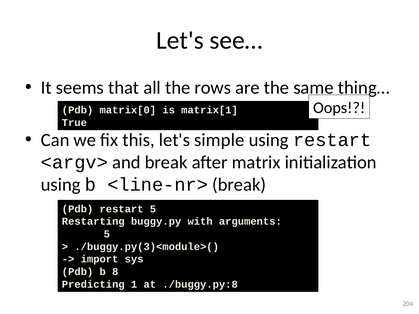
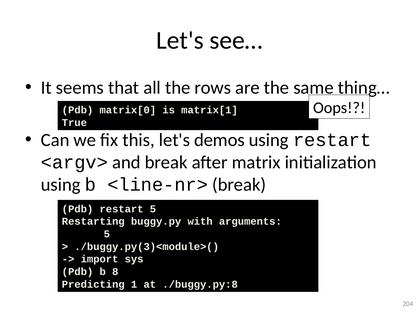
simple: simple -> demos (219, 140)
